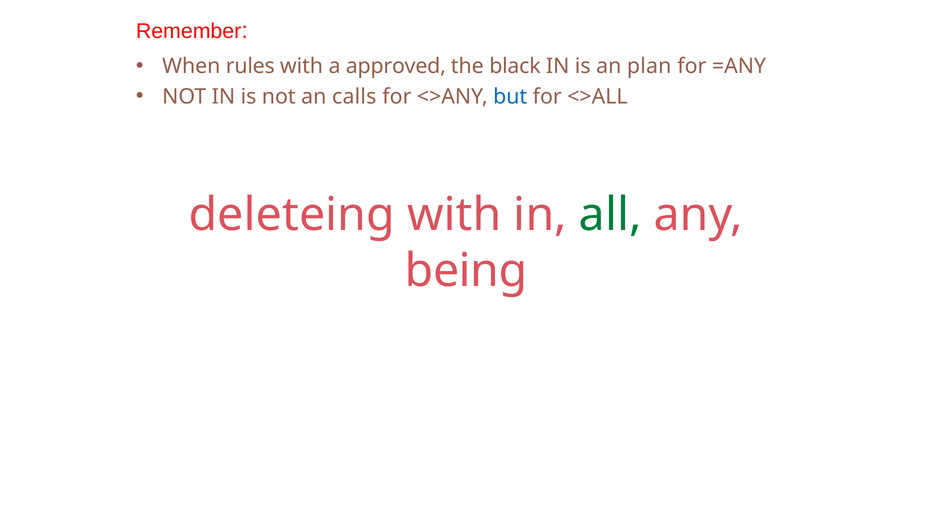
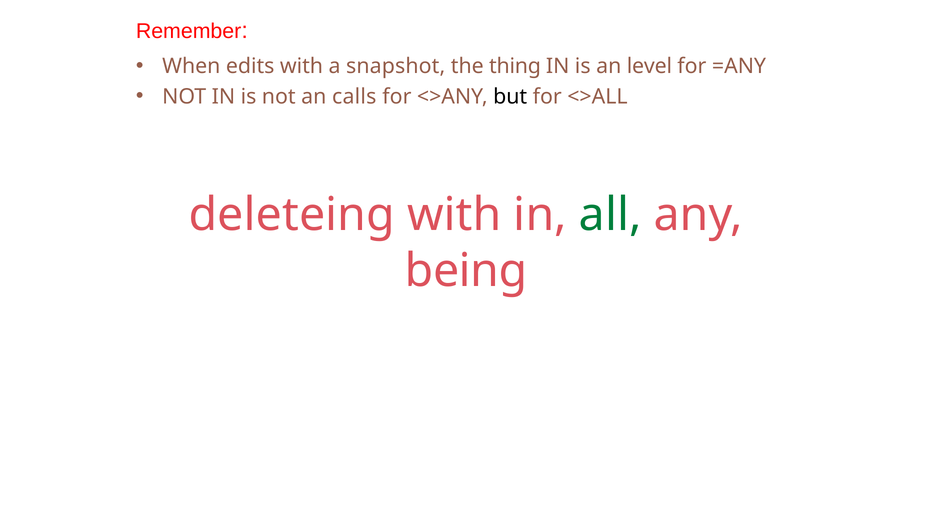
rules: rules -> edits (250, 66)
approved: approved -> snapshot (396, 66)
black: black -> thing (515, 66)
plan: plan -> level (649, 66)
but colour: blue -> black (510, 97)
